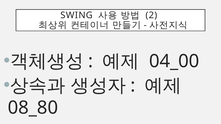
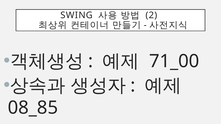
04_00: 04_00 -> 71_00 (174, 61)
08_80: 08_80 -> 08_85 (33, 108)
